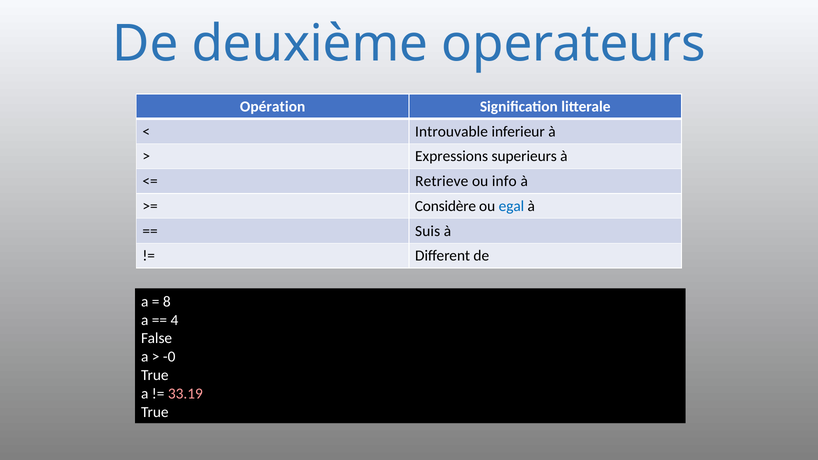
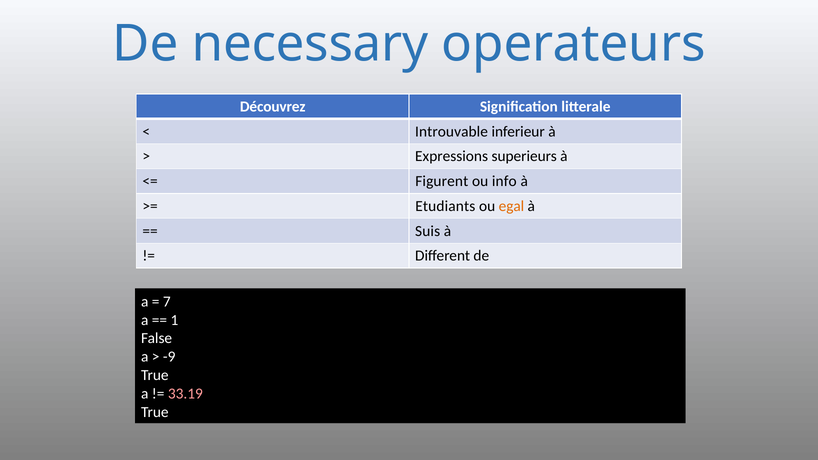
deuxième: deuxième -> necessary (310, 44)
Opération: Opération -> Découvrez (273, 107)
Retrieve: Retrieve -> Figurent (442, 181)
Considère: Considère -> Etudiants (445, 206)
egal colour: blue -> orange (511, 206)
8: 8 -> 7 (167, 302)
4: 4 -> 1 (174, 320)
-0: -0 -> -9 (169, 357)
